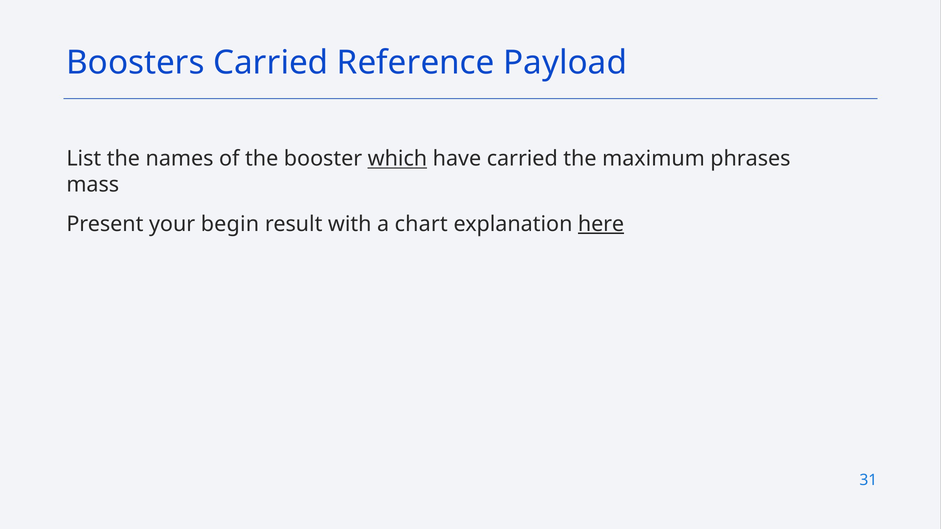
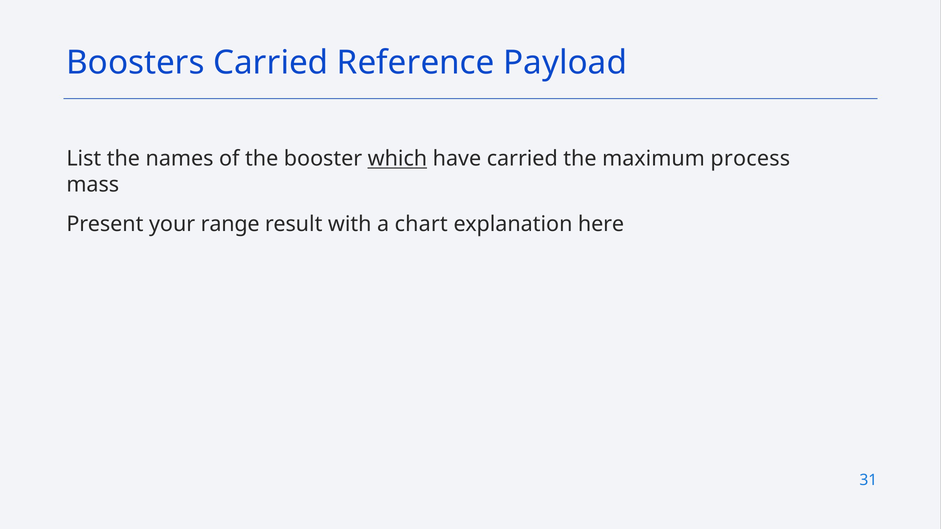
phrases: phrases -> process (750, 159)
begin: begin -> range (230, 224)
here underline: present -> none (601, 224)
